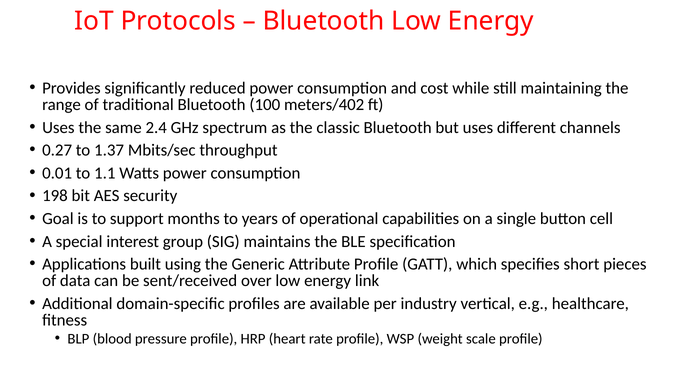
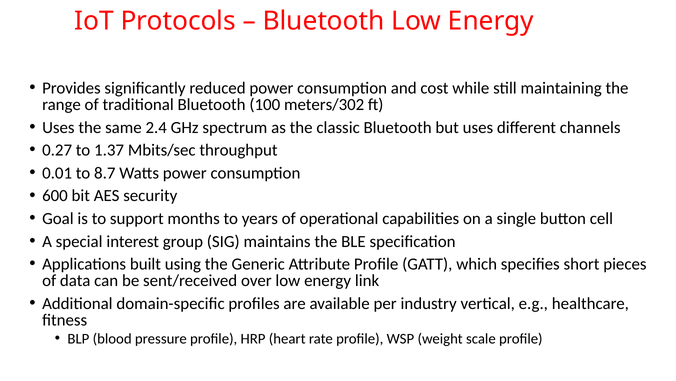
meters/402: meters/402 -> meters/302 (324, 104)
1.1: 1.1 -> 8.7 (105, 173)
198: 198 -> 600 (55, 195)
